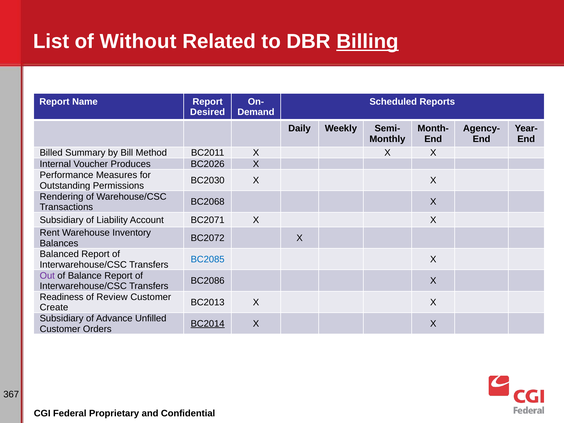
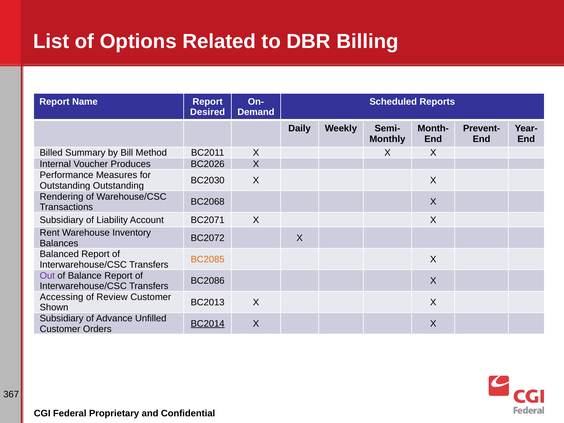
Without: Without -> Options (138, 42)
Billing underline: present -> none (367, 42)
Agency-: Agency- -> Prevent- (482, 128)
Outstanding Permissions: Permissions -> Outstanding (118, 186)
BC2085 colour: blue -> orange (208, 259)
Readiness: Readiness -> Accessing (62, 297)
Create: Create -> Shown (54, 308)
